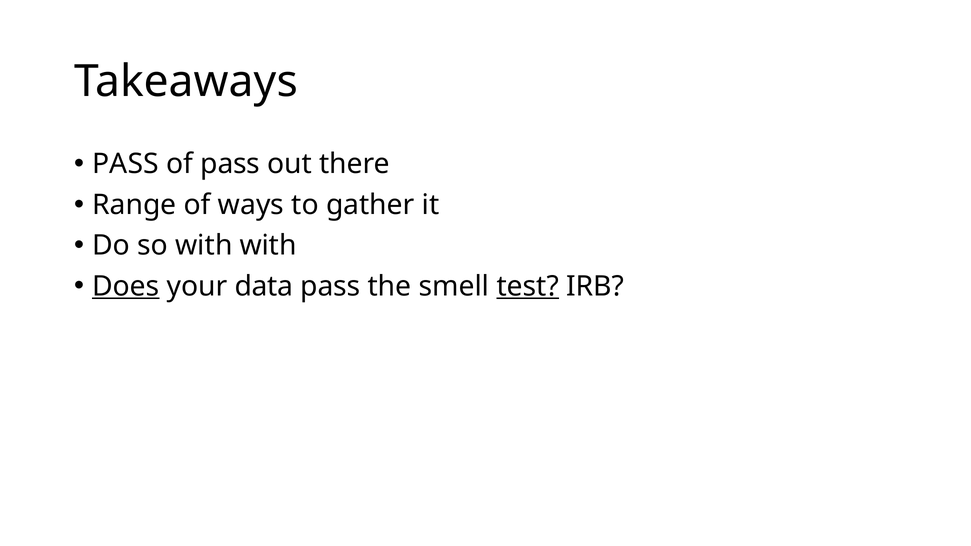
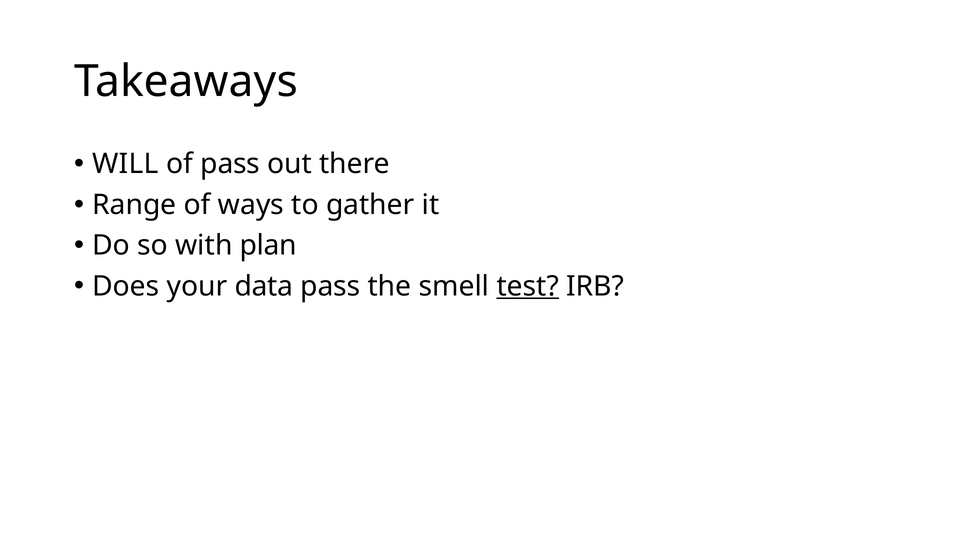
PASS: PASS -> WILL (125, 164)
with with: with -> plan (268, 246)
Does underline: present -> none (126, 286)
